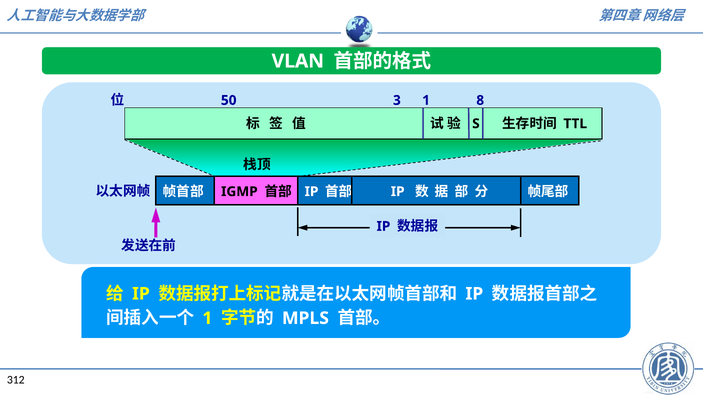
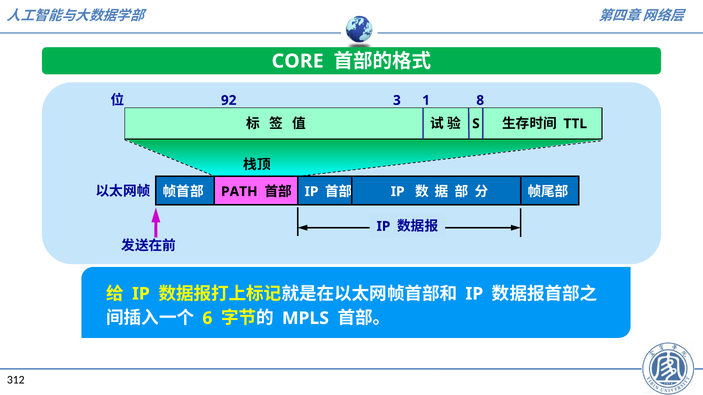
VLAN: VLAN -> CORE (298, 61)
50: 50 -> 92 (229, 100)
IGMP: IGMP -> PATH (239, 192)
1: 1 -> 6 (207, 319)
